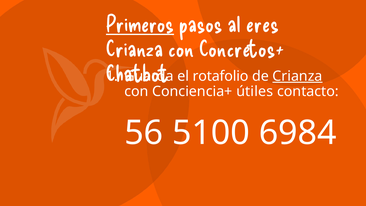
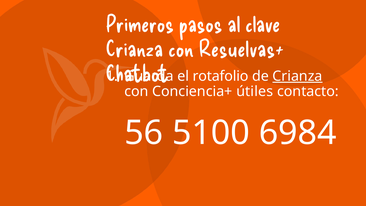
Primeros underline: present -> none (140, 25)
eres: eres -> clave (263, 25)
Concretos+: Concretos+ -> Resuelvas+ (242, 49)
